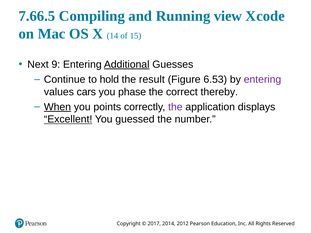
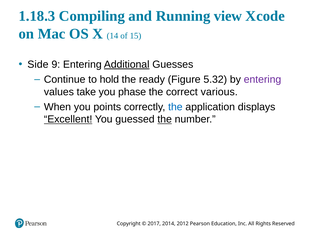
7.66.5: 7.66.5 -> 1.18.3 (37, 16)
Next: Next -> Side (38, 64)
result: result -> ready (152, 80)
6.53: 6.53 -> 5.32 (215, 80)
cars: cars -> take (86, 92)
thereby: thereby -> various (219, 92)
When underline: present -> none (57, 107)
the colour: purple -> blue (175, 107)
the underline: none -> present (165, 119)
